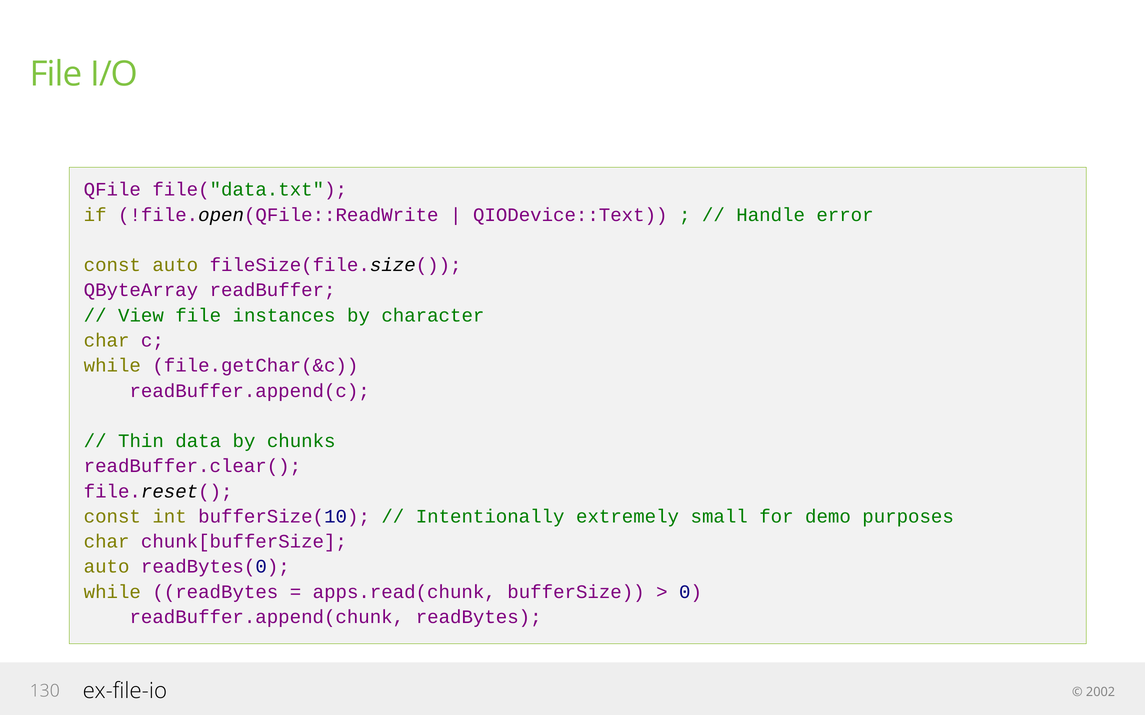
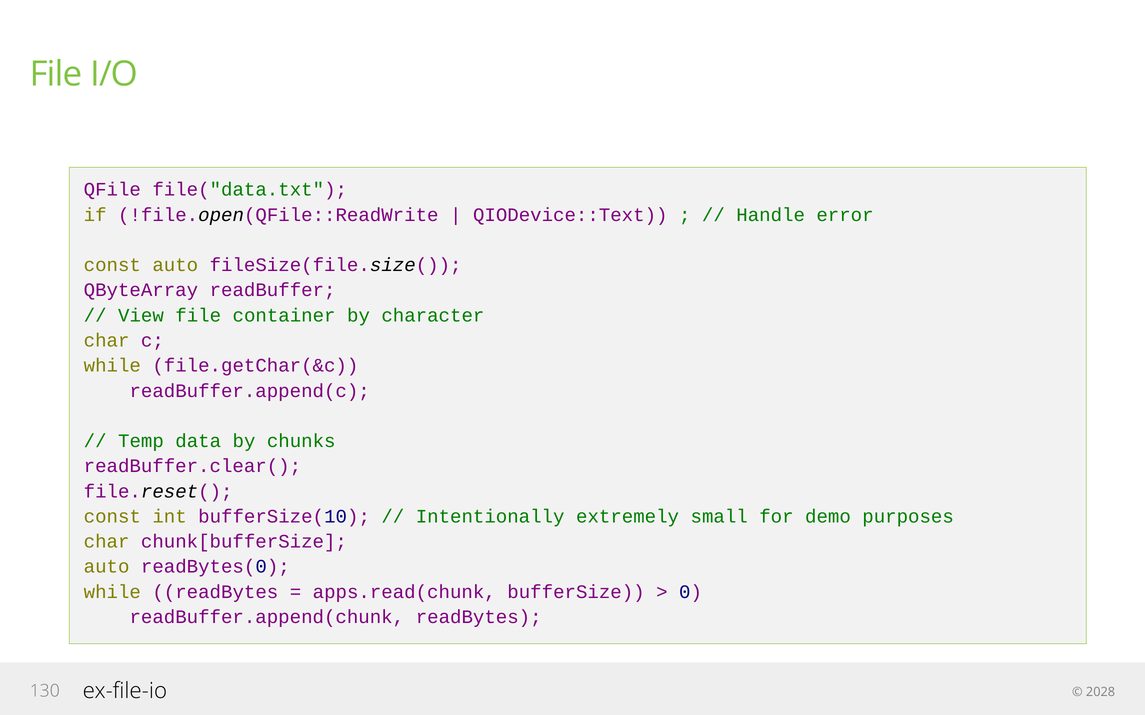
instances: instances -> container (284, 316)
Thin: Thin -> Temp (141, 441)
2002: 2002 -> 2028 (1101, 693)
